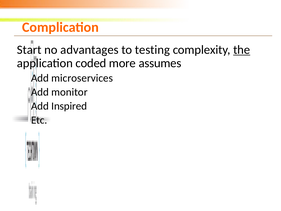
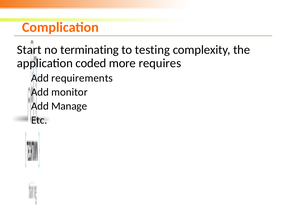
advantages: advantages -> terminating (90, 50)
the underline: present -> none (242, 50)
assumes: assumes -> requires (160, 63)
microservices: microservices -> requirements (82, 78)
Inspired: Inspired -> Manage (69, 106)
